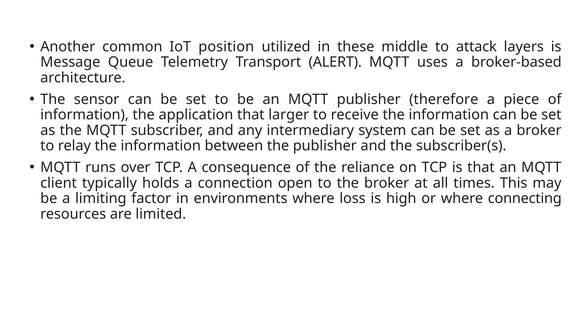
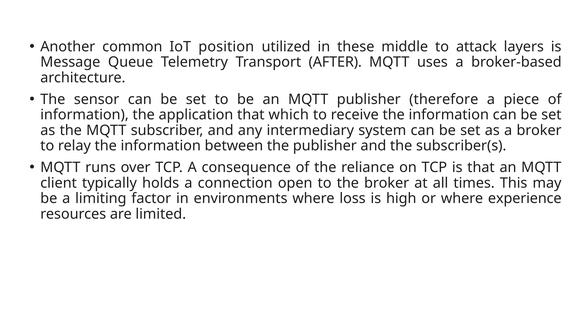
ALERT: ALERT -> AFTER (335, 62)
larger: larger -> which (289, 115)
connecting: connecting -> experience (525, 199)
